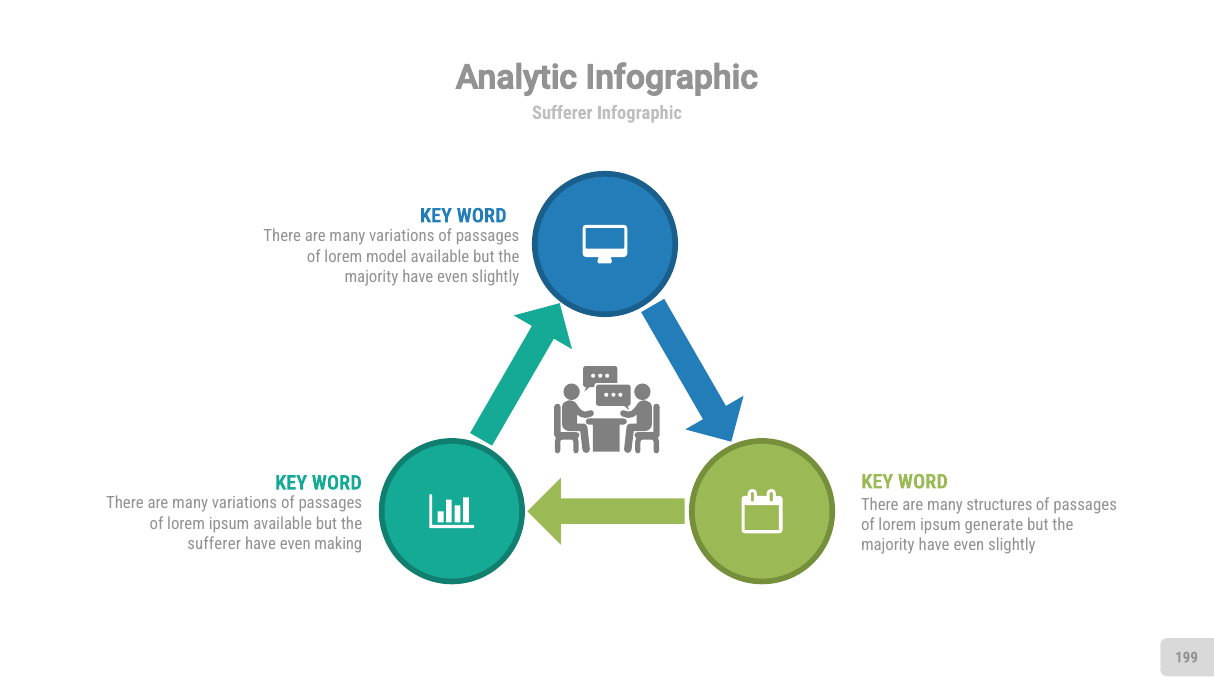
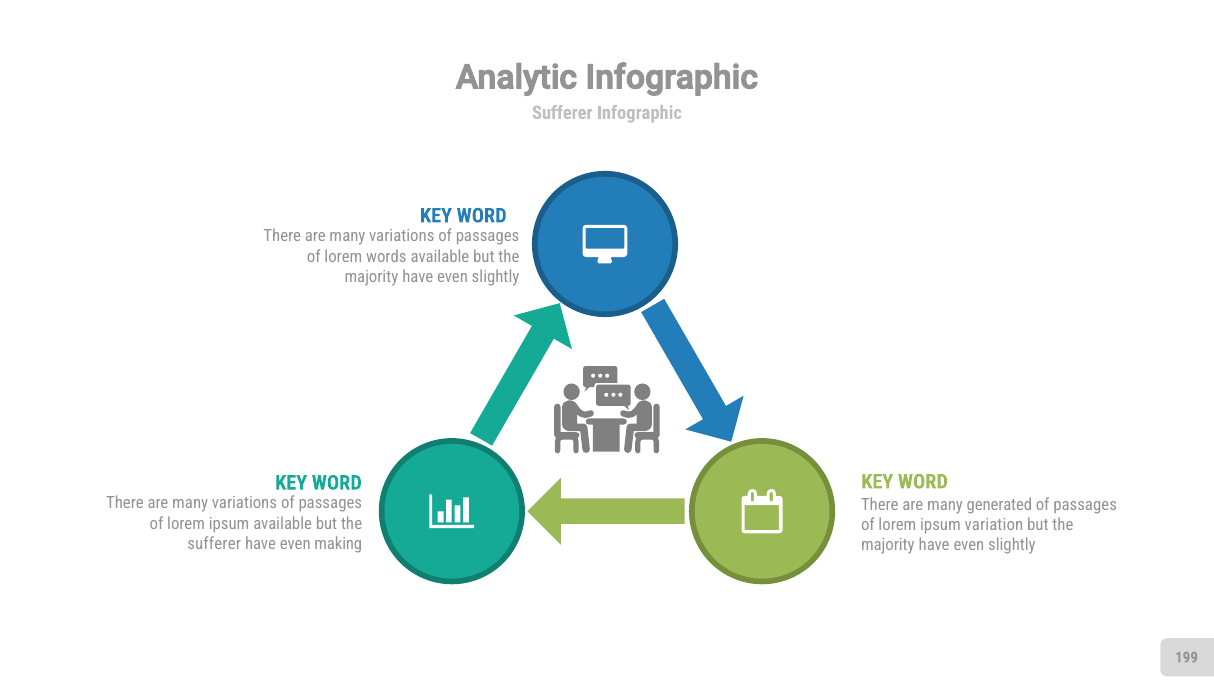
model: model -> words (386, 256)
structures: structures -> generated (999, 505)
generate: generate -> variation (994, 525)
